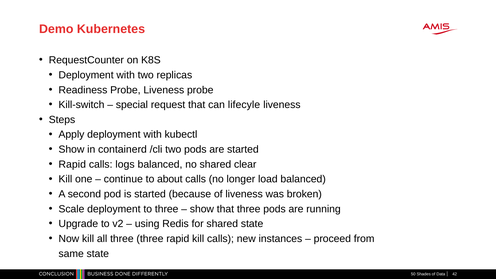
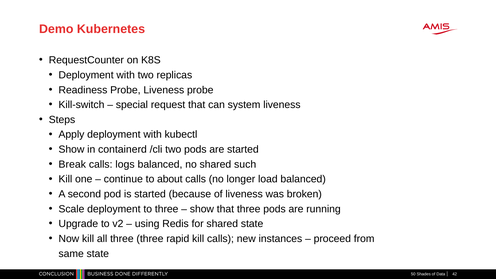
lifecyle: lifecyle -> system (244, 105)
Rapid: Rapid -> Break (72, 164)
clear: clear -> such (245, 164)
